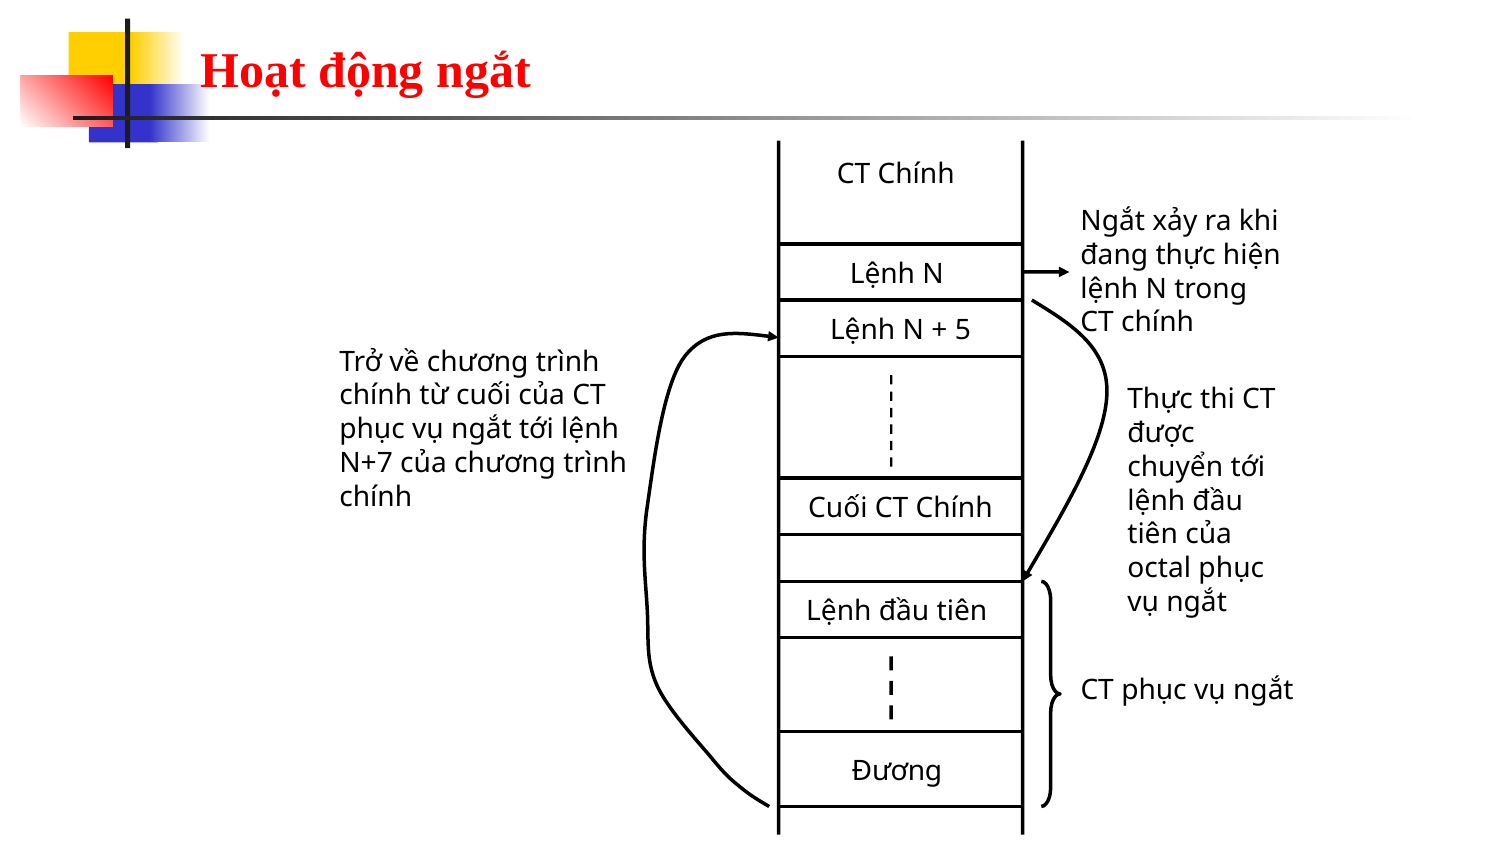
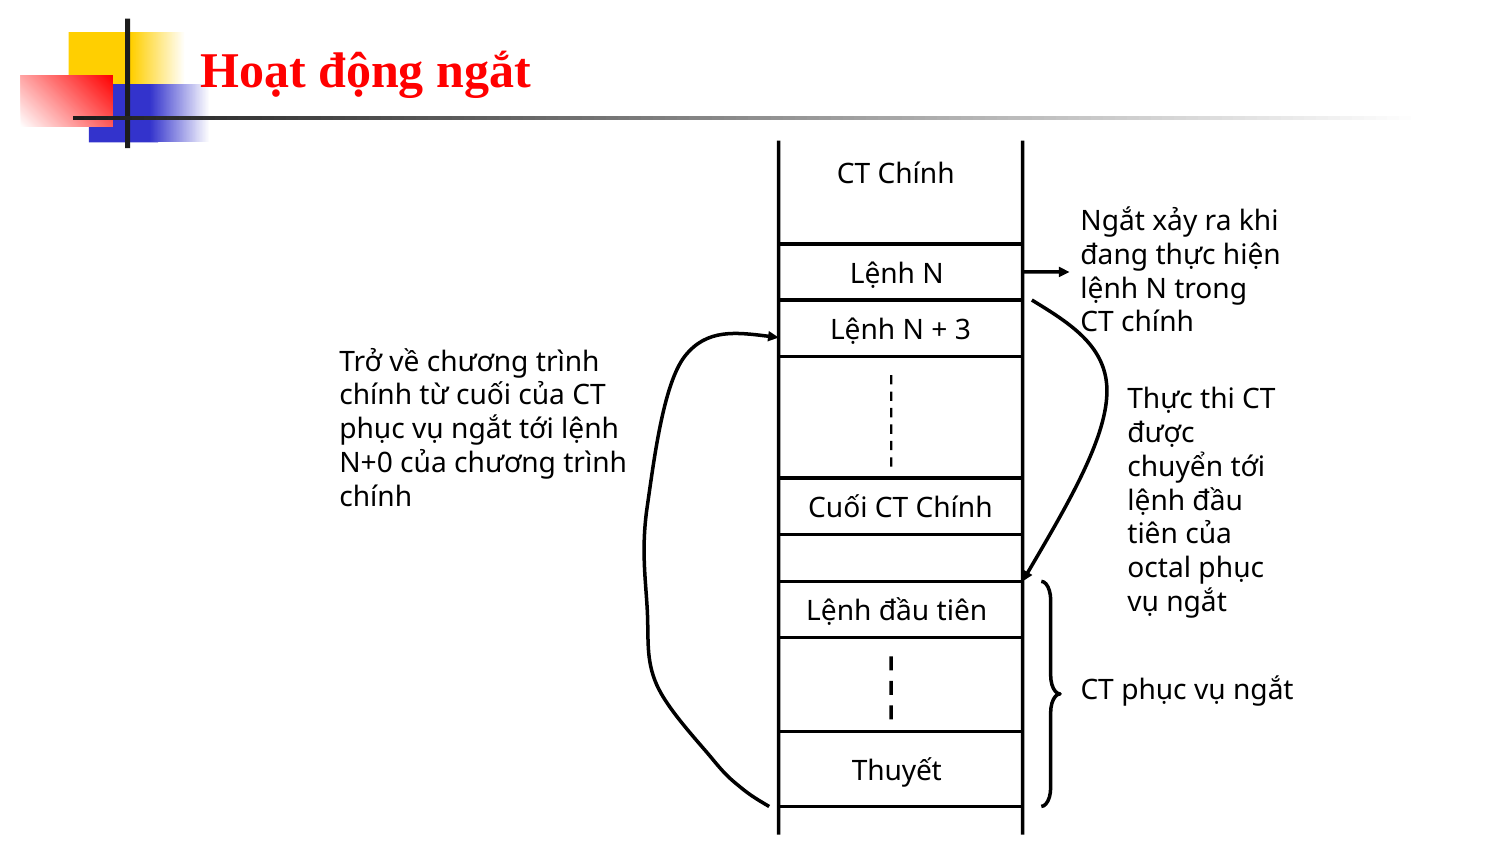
5: 5 -> 3 (963, 330)
N+7: N+7 -> N+0 (366, 463)
Đương: Đương -> Thuyết (897, 771)
